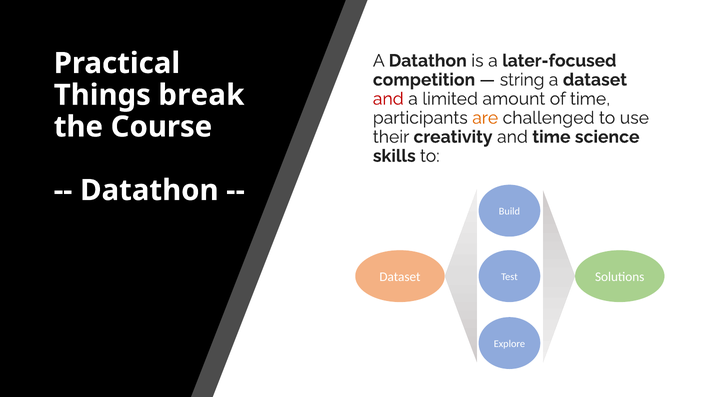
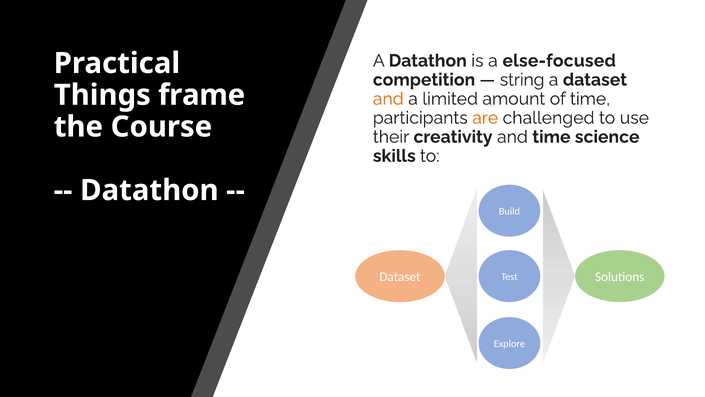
later-focused: later-focused -> else-focused (559, 61)
break: break -> frame (202, 95)
and colour: red -> orange (388, 99)
